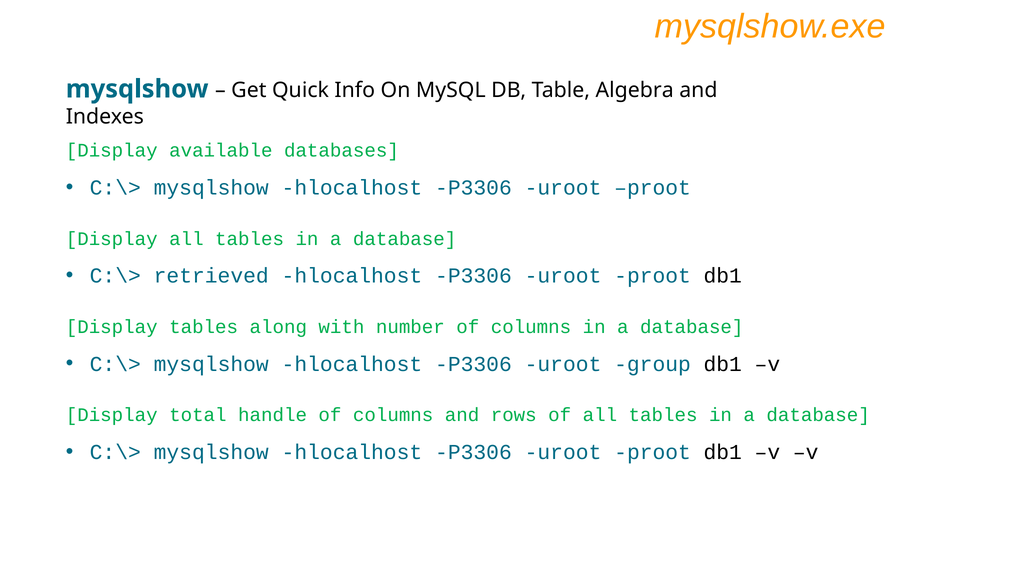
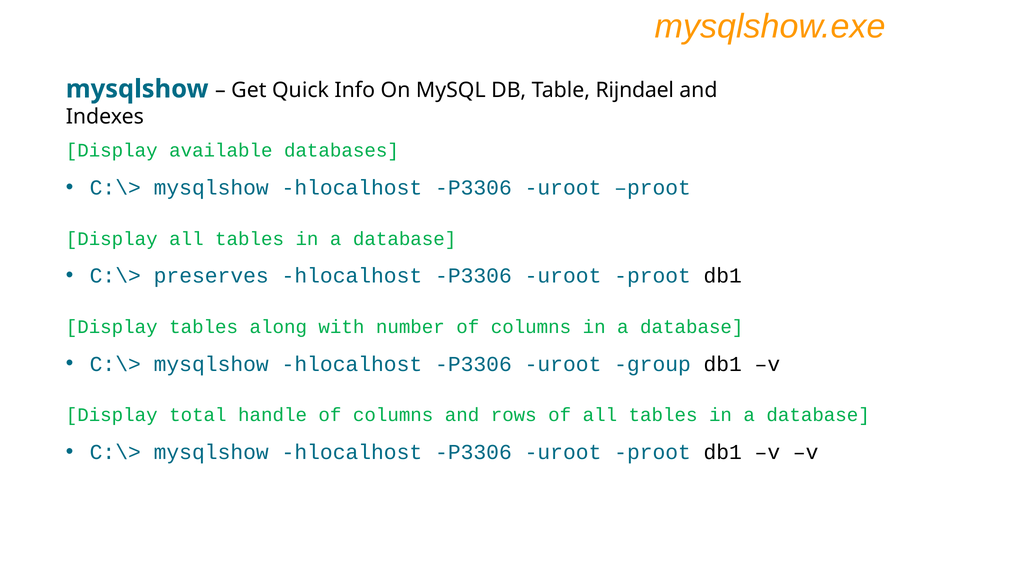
Algebra: Algebra -> Rijndael (635, 90)
retrieved: retrieved -> preserves (211, 276)
